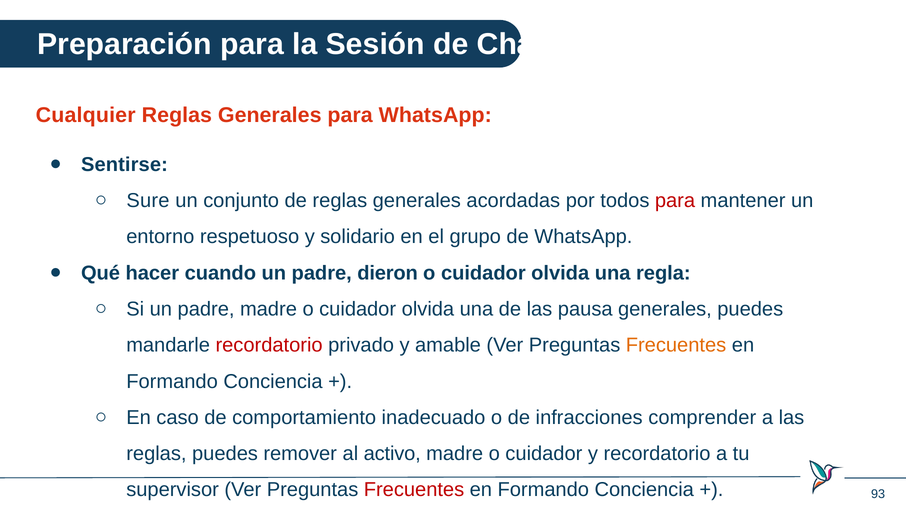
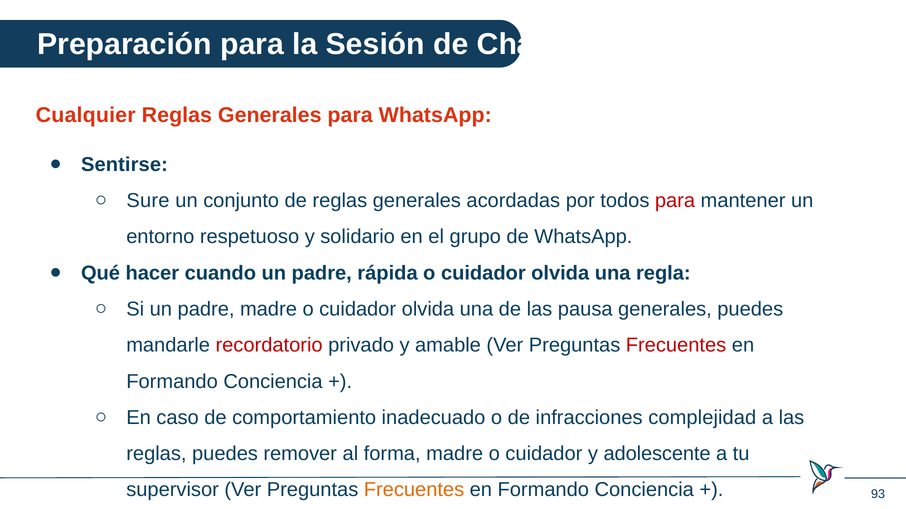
dieron: dieron -> rápida (388, 273)
Frecuentes colour: orange -> red (676, 346)
comprender: comprender -> complejidad (702, 418)
activo: activo -> forma (392, 454)
y recordatorio: recordatorio -> adolescente (657, 454)
Frecuentes colour: red -> orange (414, 490)
